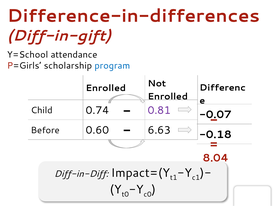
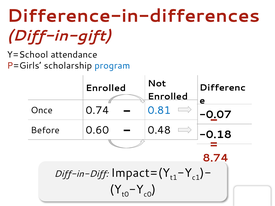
Child: Child -> Once (42, 110)
0.81 colour: purple -> blue (159, 111)
6.63: 6.63 -> 0.48 (159, 130)
8.04: 8.04 -> 8.74 (216, 158)
